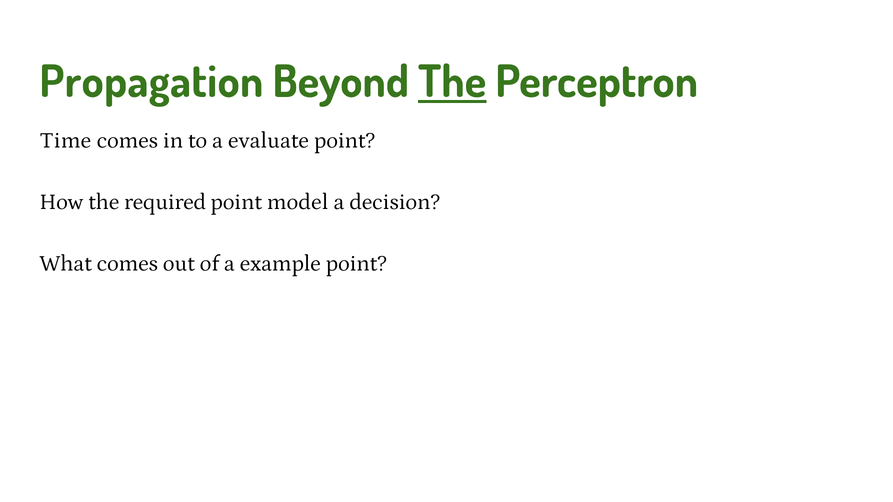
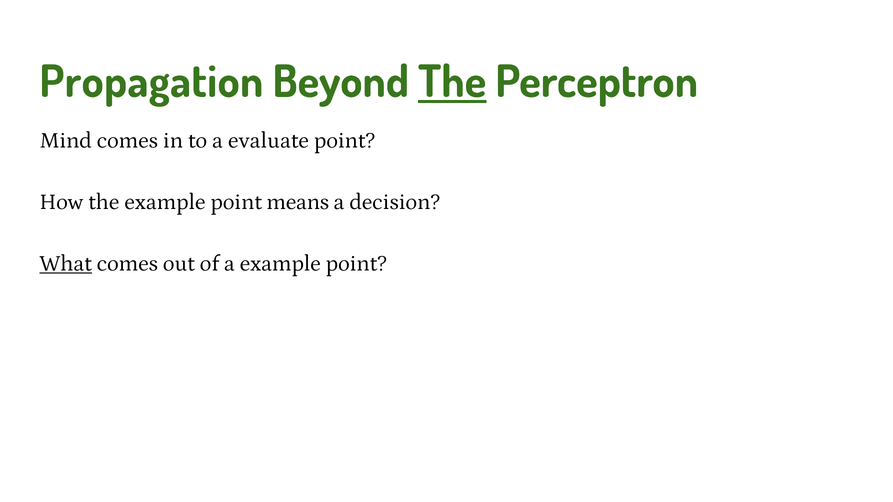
Time: Time -> Mind (66, 140)
the required: required -> example (165, 202)
model: model -> means (298, 202)
What underline: none -> present (66, 264)
